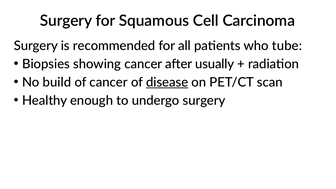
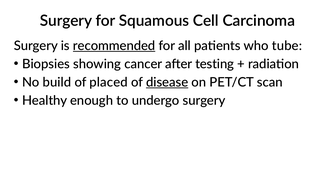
recommended underline: none -> present (114, 46)
usually: usually -> testing (215, 64)
of cancer: cancer -> placed (109, 82)
